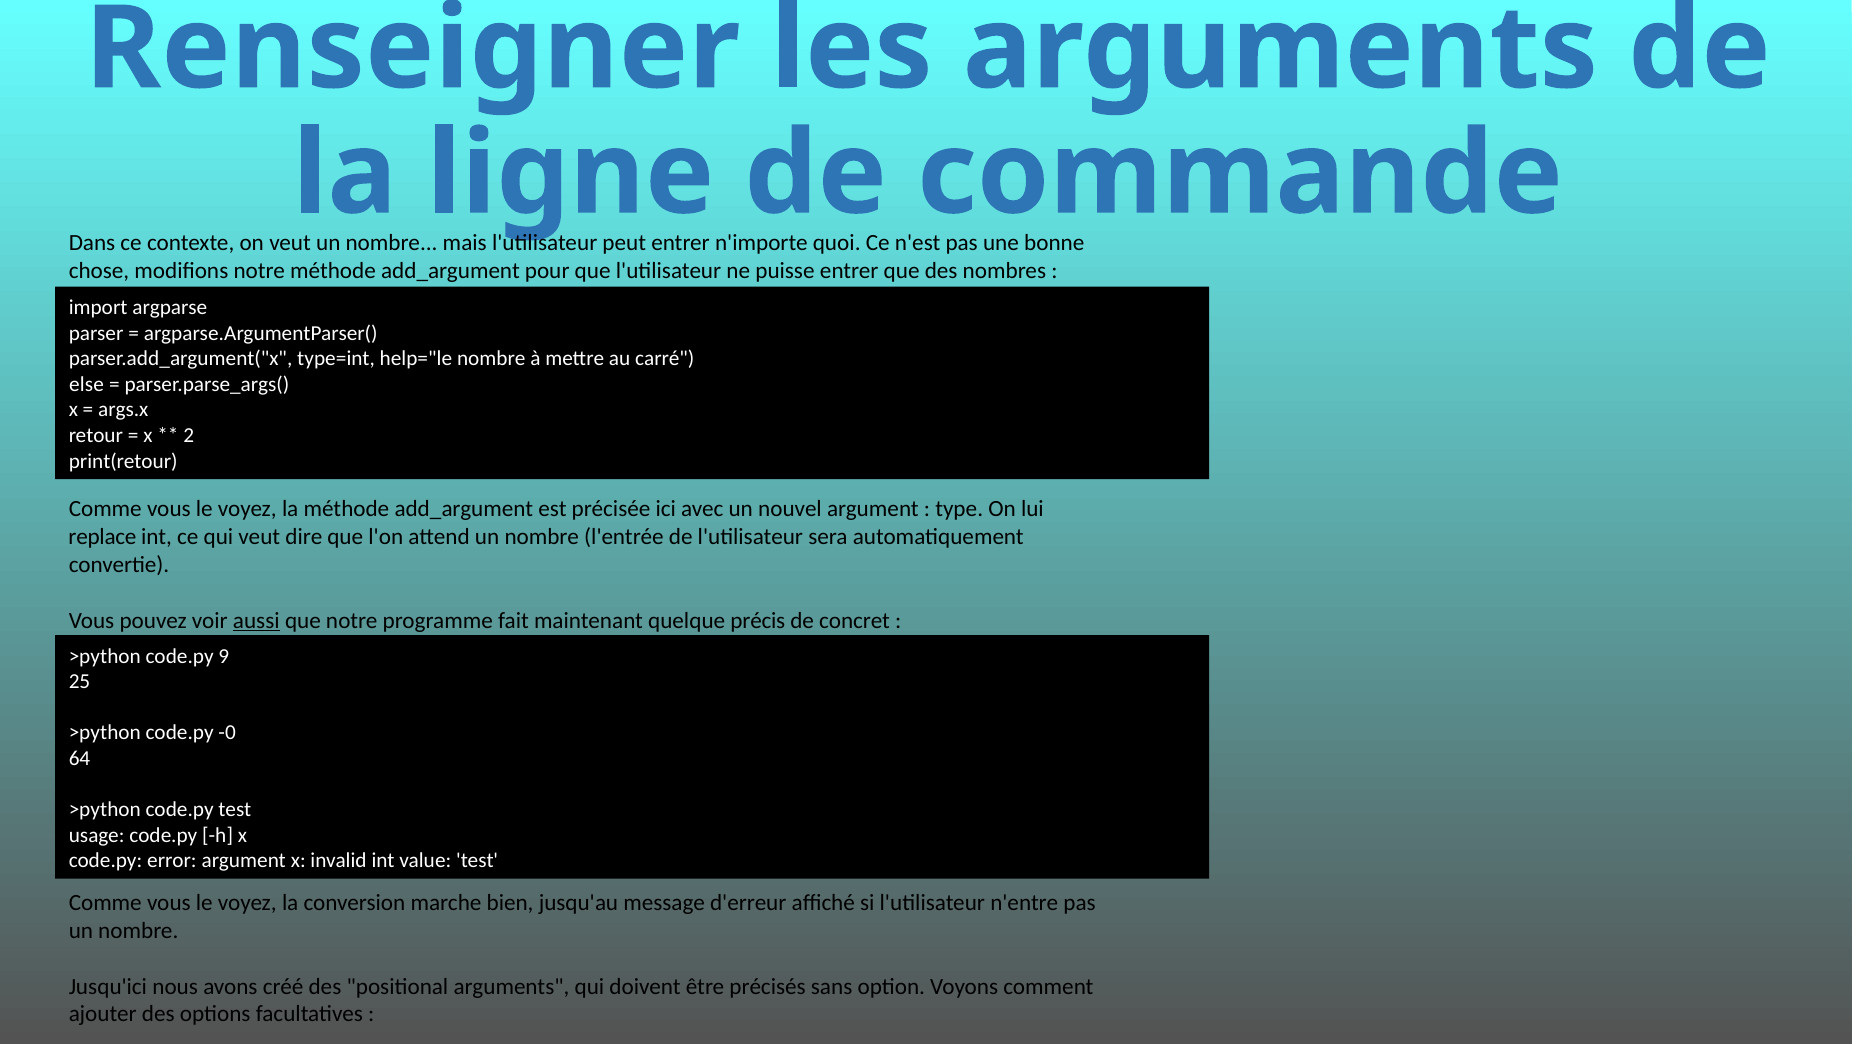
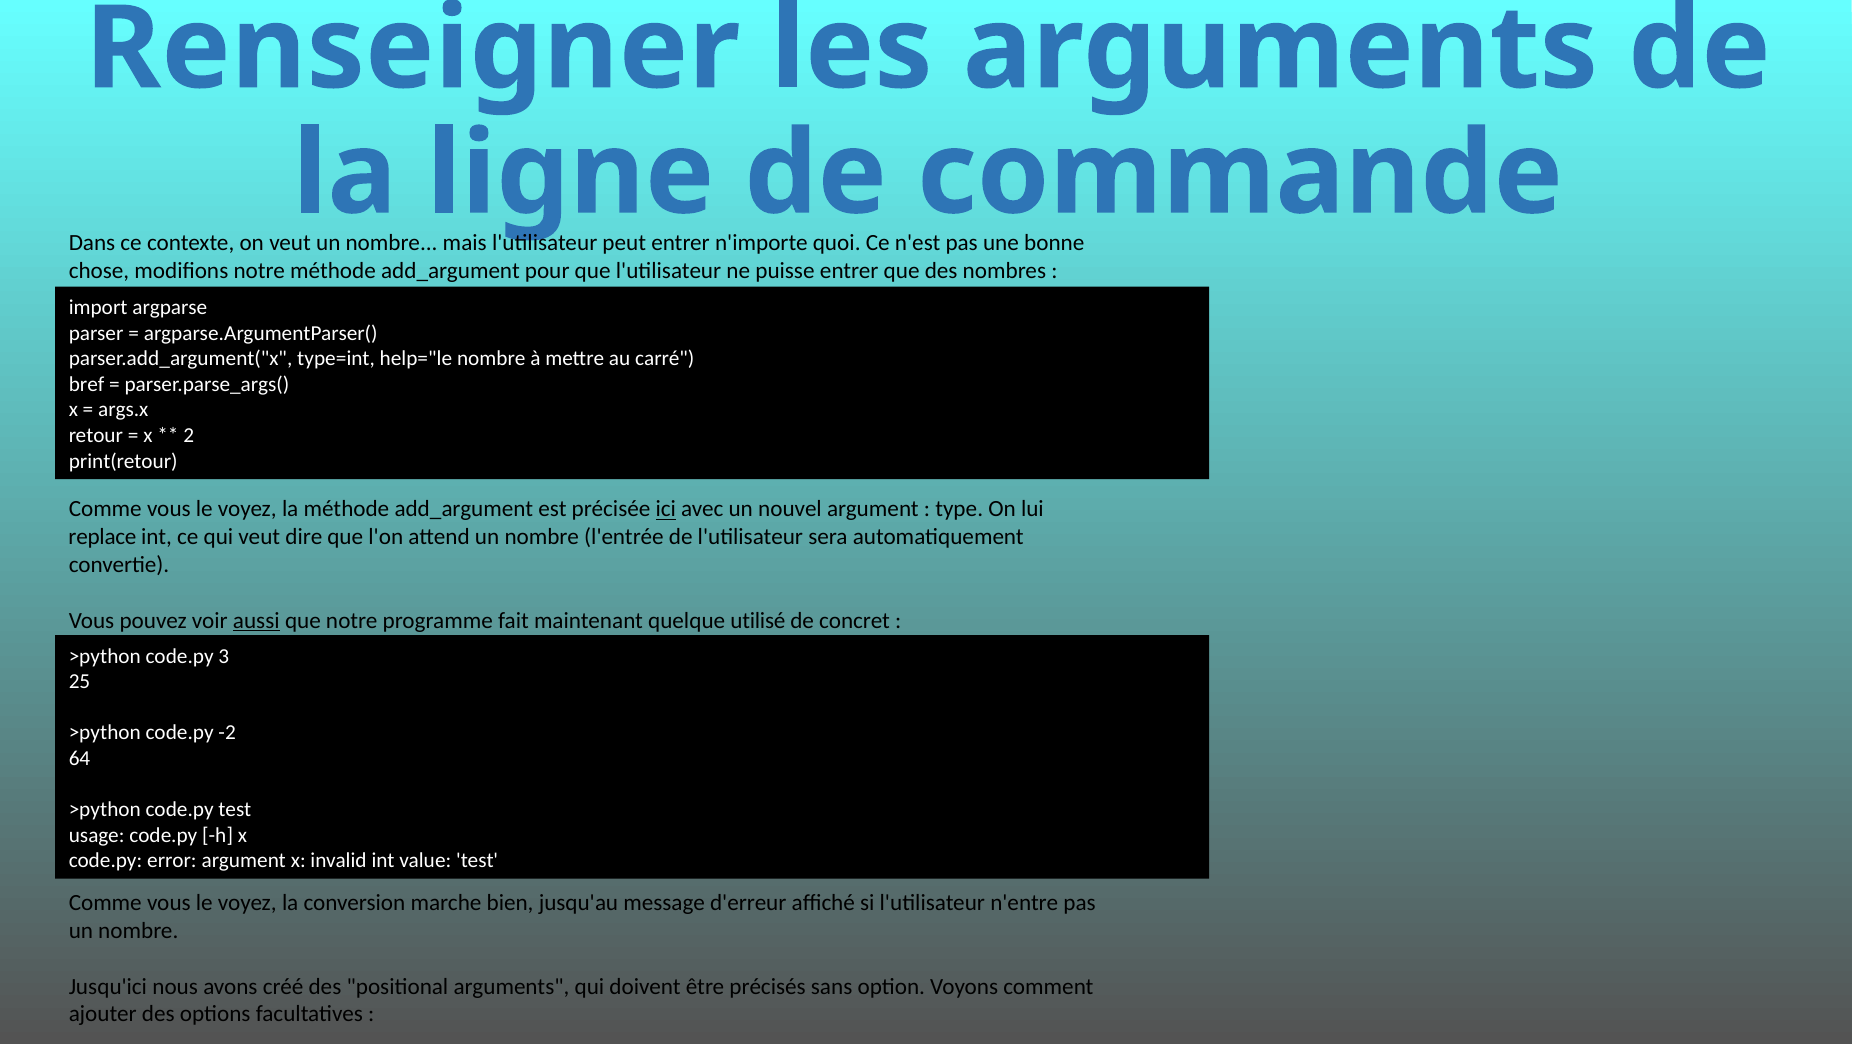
else: else -> bref (87, 384)
ici underline: none -> present (666, 509)
précis: précis -> utilisé (758, 621)
9: 9 -> 3 (224, 656)
-0: -0 -> -2 (227, 733)
